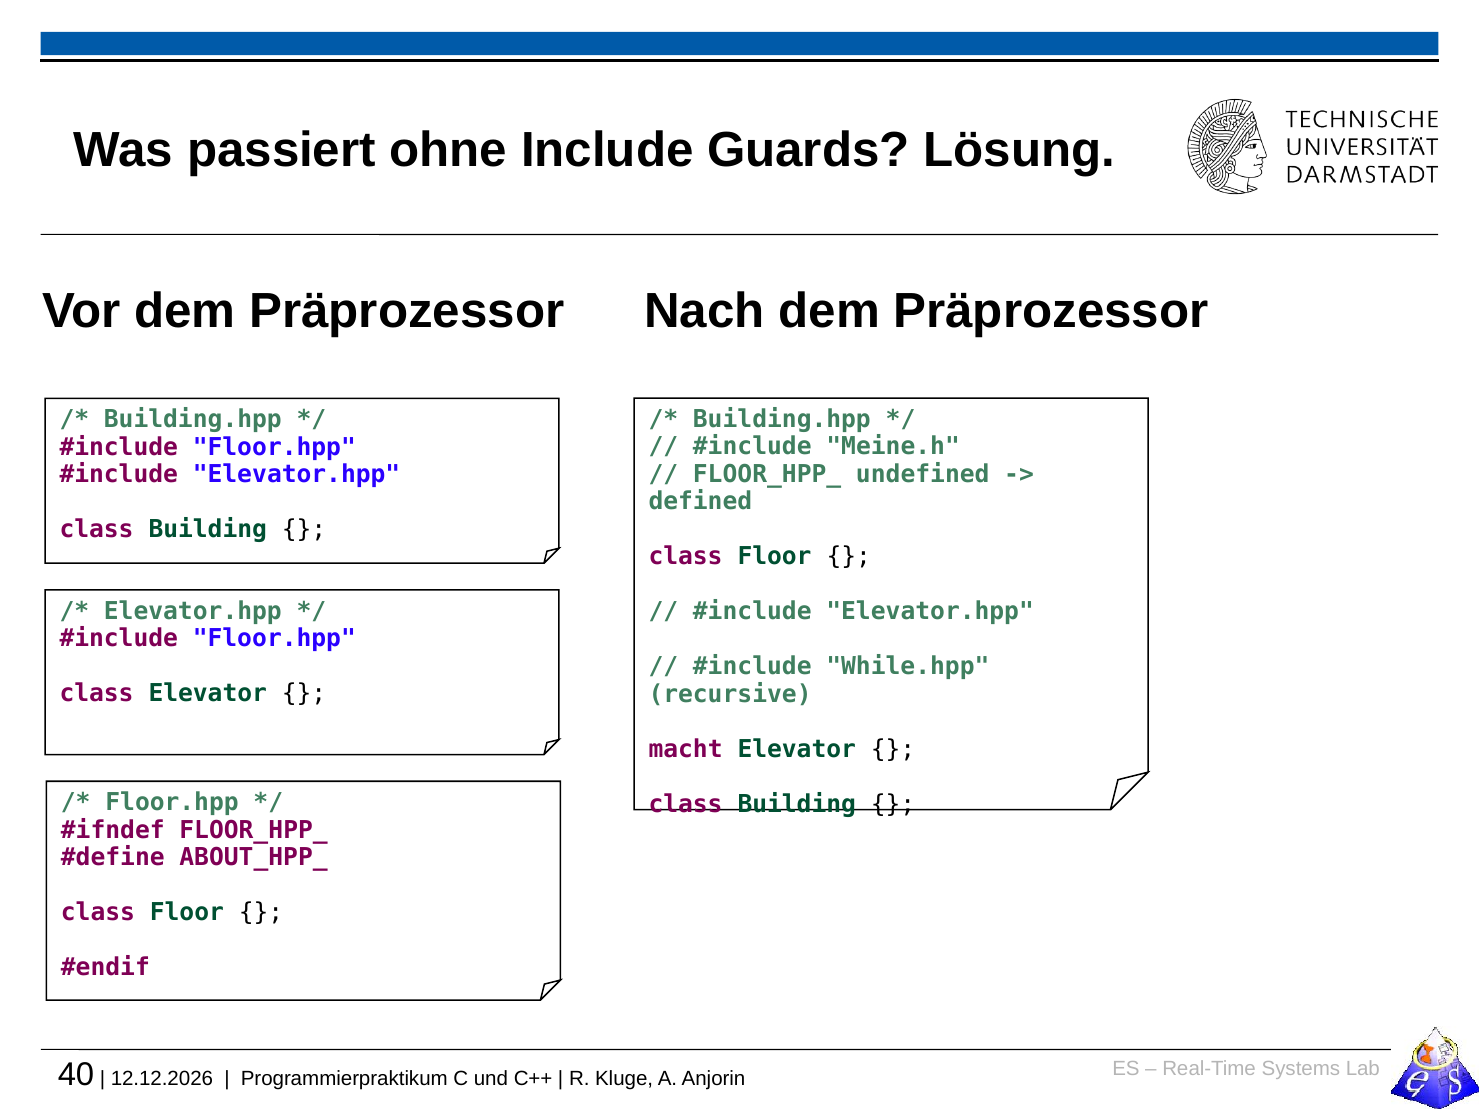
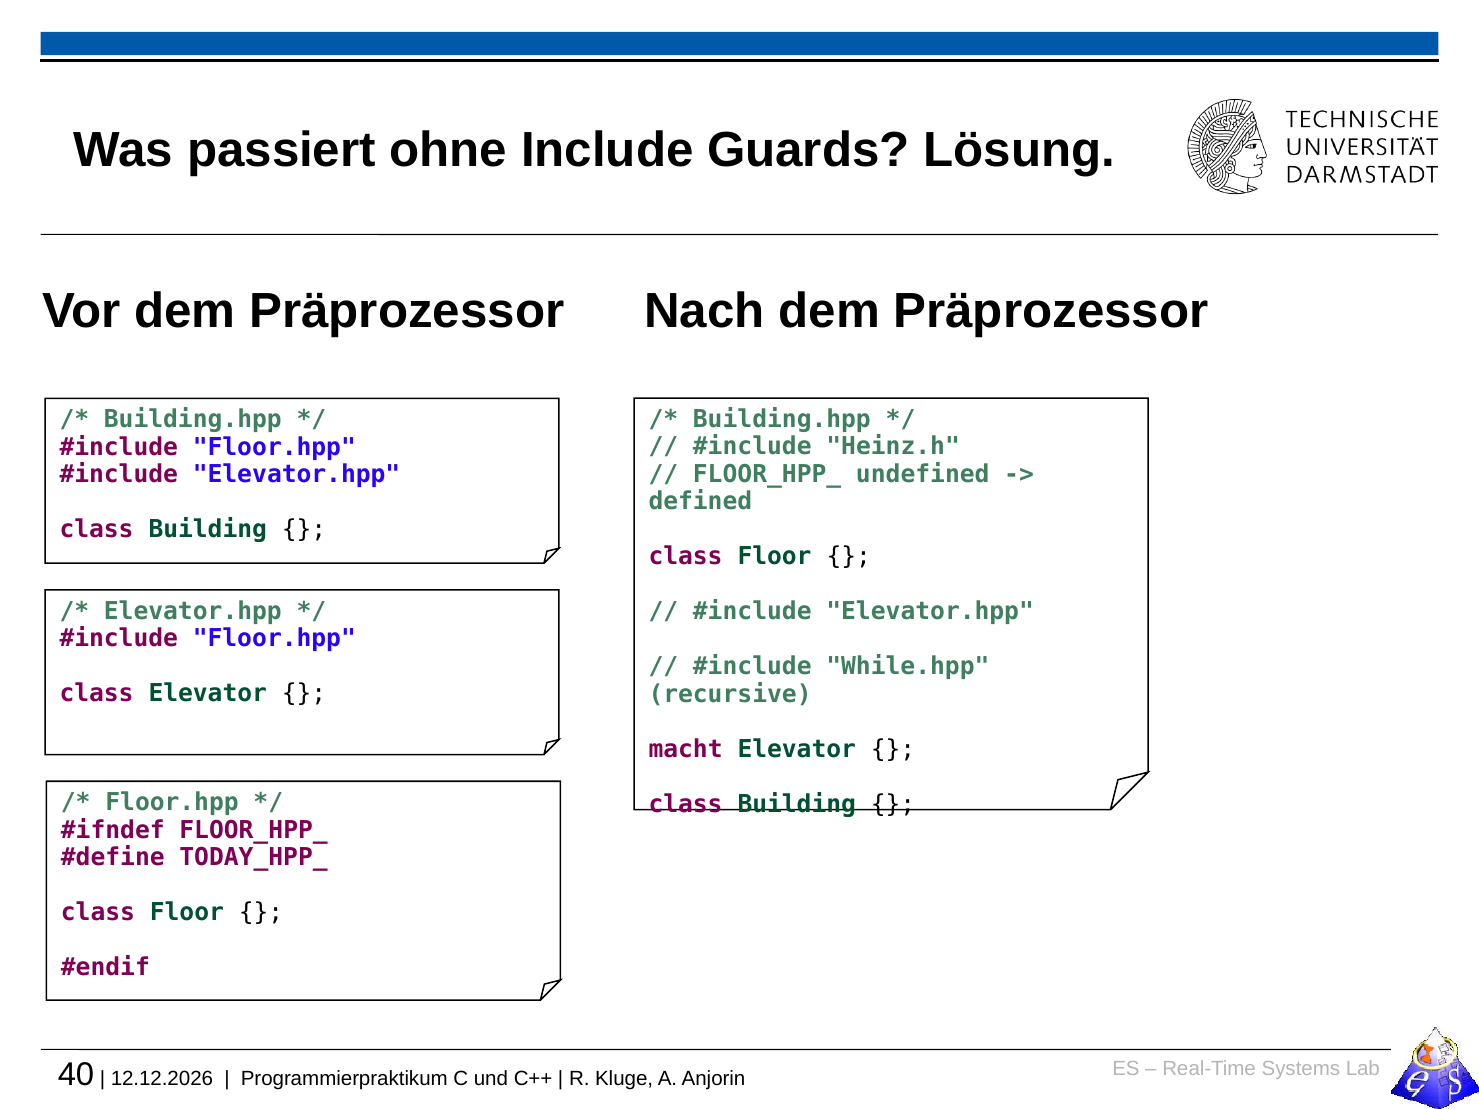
Meine.h: Meine.h -> Heinz.h (893, 447)
ABOUT_HPP_: ABOUT_HPP_ -> TODAY_HPP_ (254, 858)
